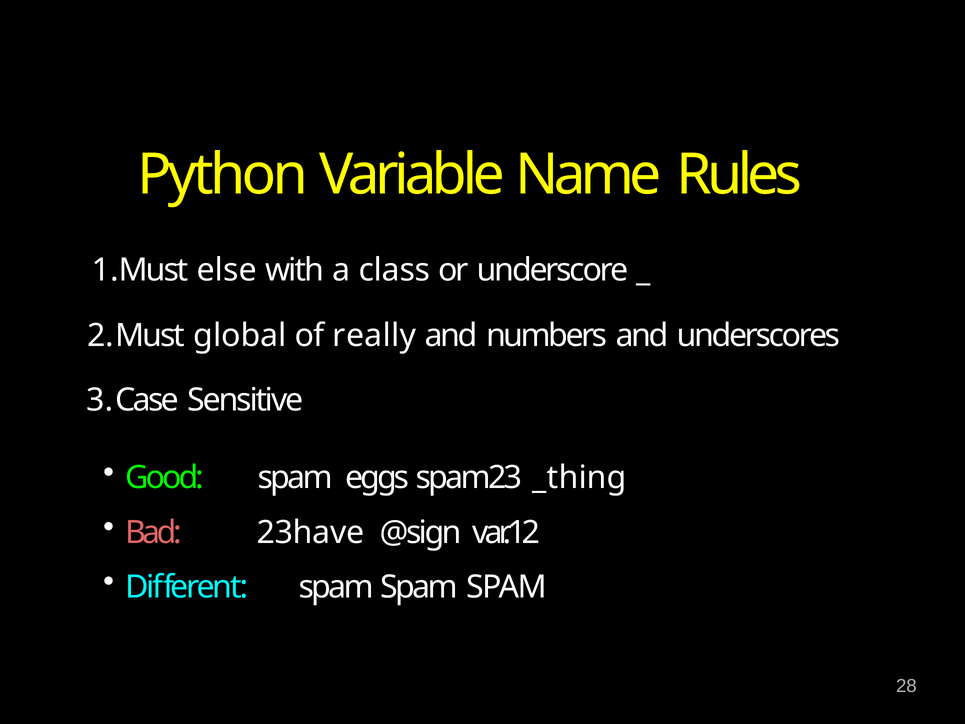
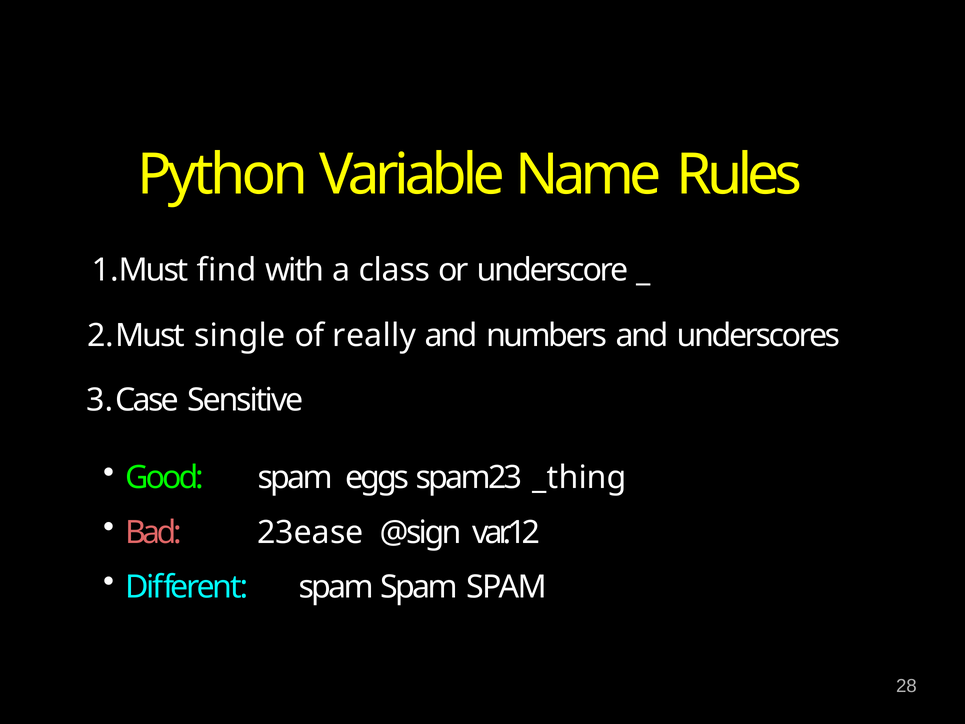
else: else -> find (227, 270)
global: global -> single (240, 335)
23have: 23have -> 23ease (310, 532)
